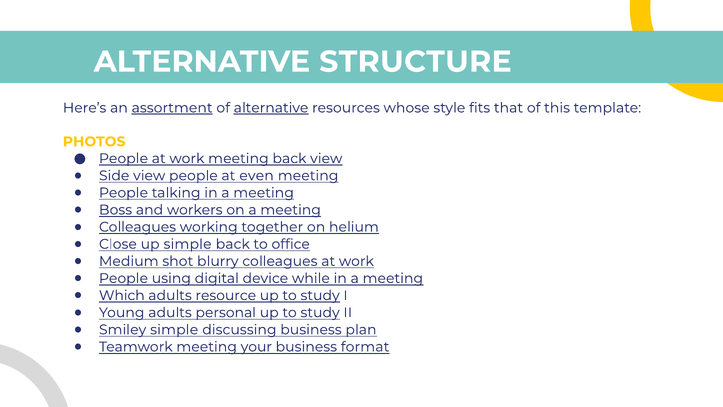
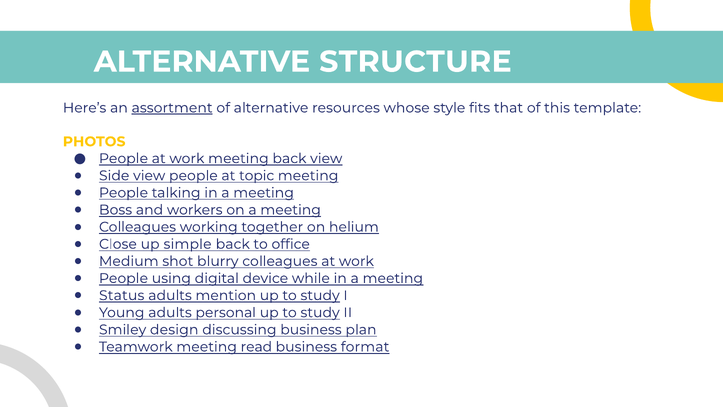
alternative underline: present -> none (271, 108)
even: even -> topic (257, 176)
Which: Which -> Status (122, 295)
resource: resource -> mention (226, 295)
Smiley simple: simple -> design (174, 329)
your: your -> read (256, 347)
